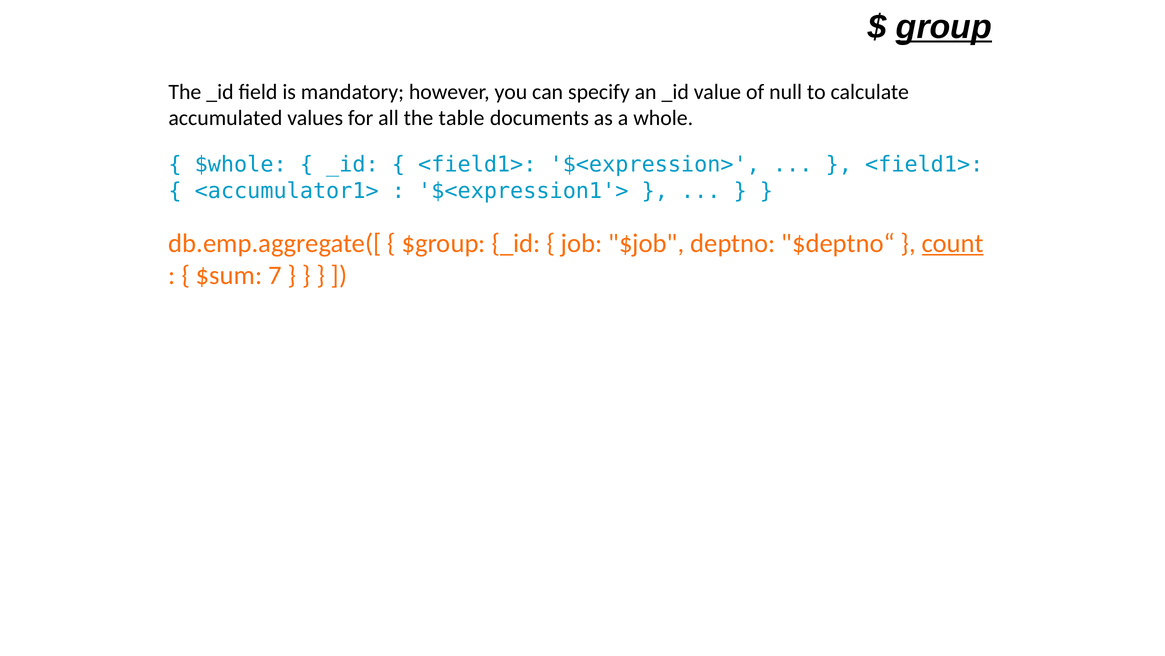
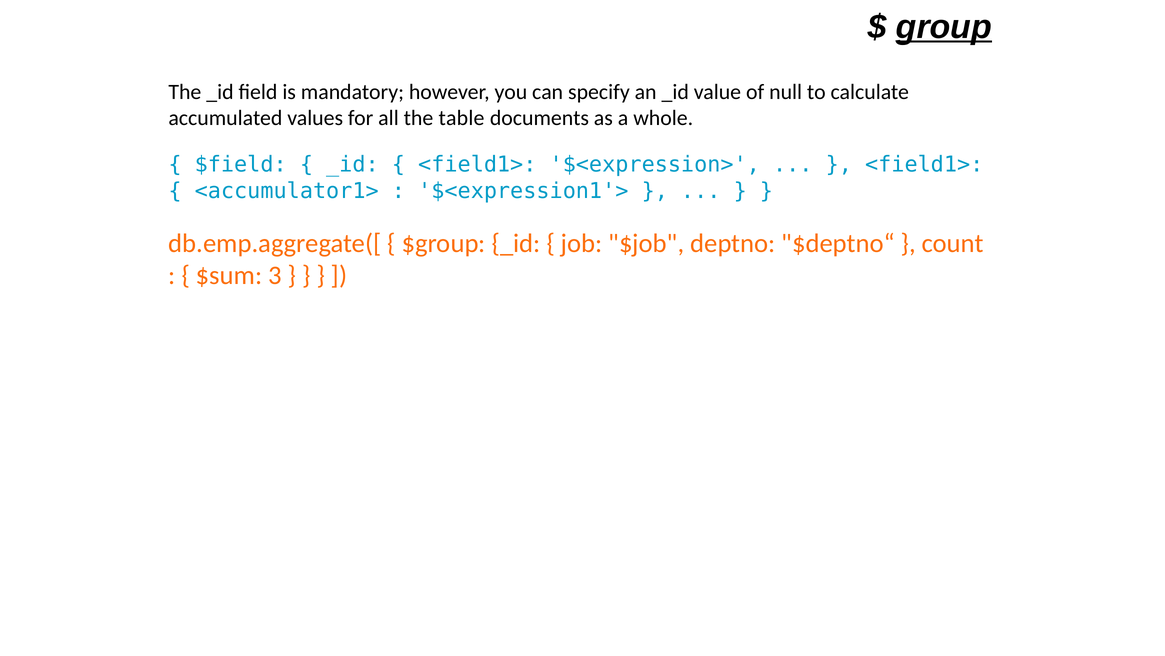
$whole: $whole -> $field (241, 165)
count underline: present -> none (953, 243)
7: 7 -> 3 (275, 275)
